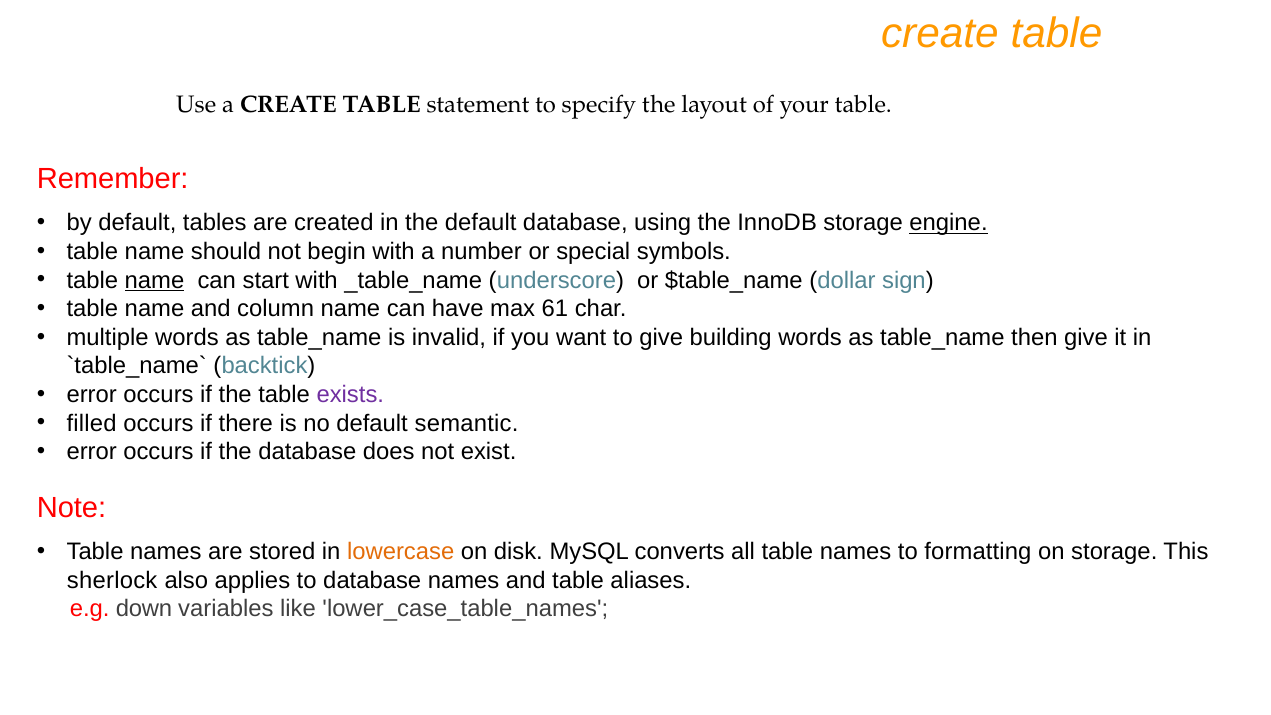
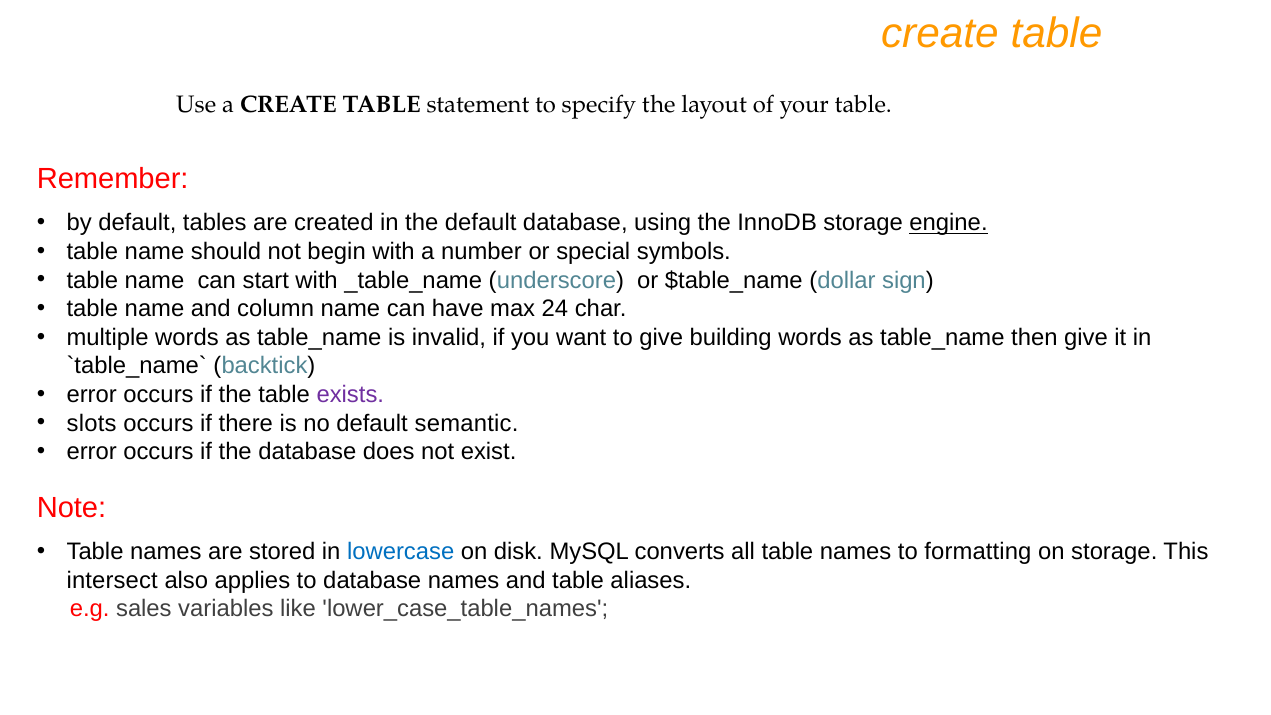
name underline: present -> none (155, 280)
61: 61 -> 24 (555, 309)
filled: filled -> slots (92, 423)
lowercase colour: orange -> blue (401, 552)
sherlock: sherlock -> intersect (112, 580)
down: down -> sales (144, 609)
